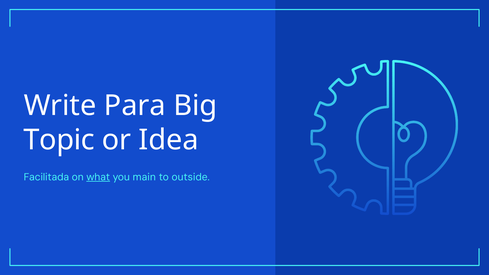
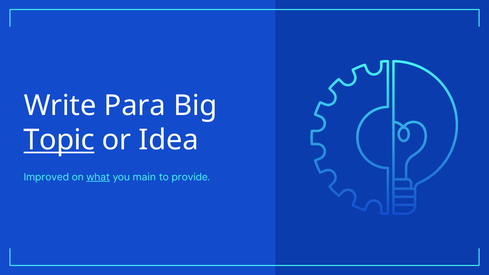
Topic underline: none -> present (59, 140)
Facilitada: Facilitada -> Improved (46, 177)
outside: outside -> provide (191, 177)
